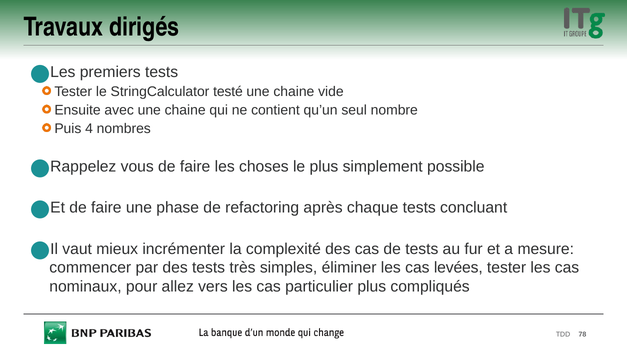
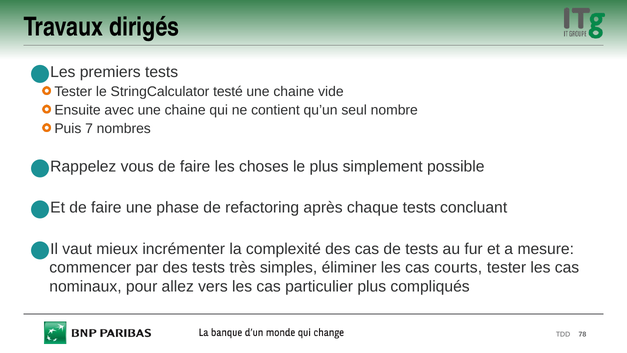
4: 4 -> 7 (89, 128)
levées: levées -> courts (458, 267)
